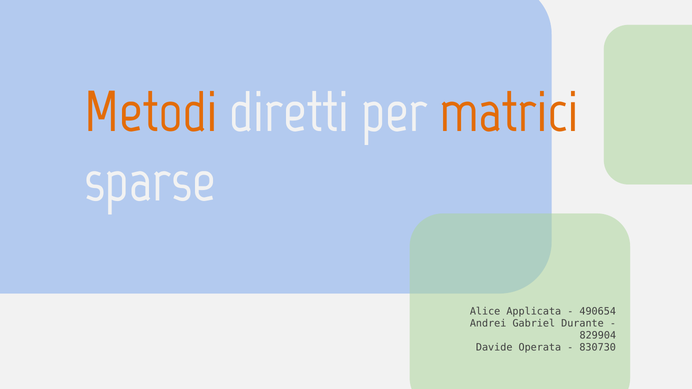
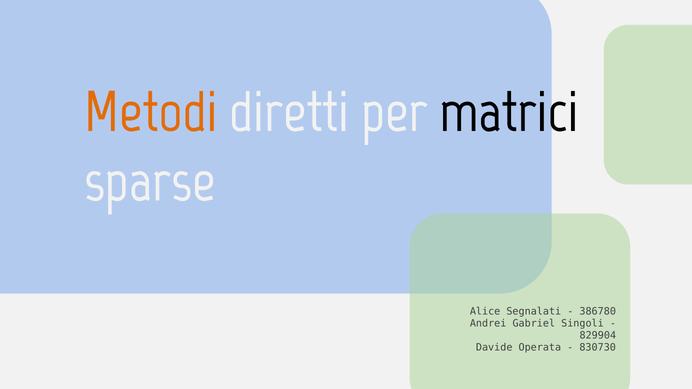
matrici colour: orange -> black (509, 112)
Applicata: Applicata -> Segnalati (534, 311)
490654: 490654 -> 386780 (598, 311)
Durante: Durante -> Singoli (582, 324)
